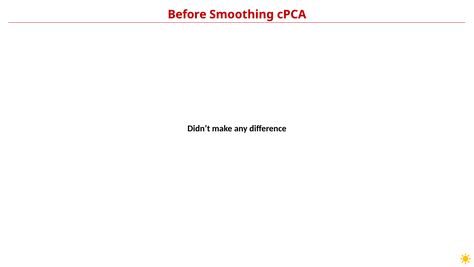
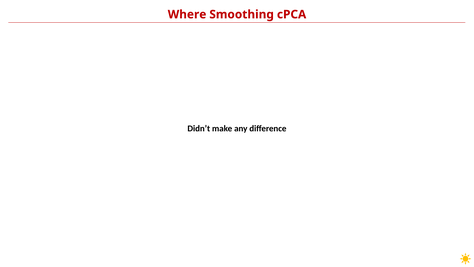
Before: Before -> Where (187, 14)
